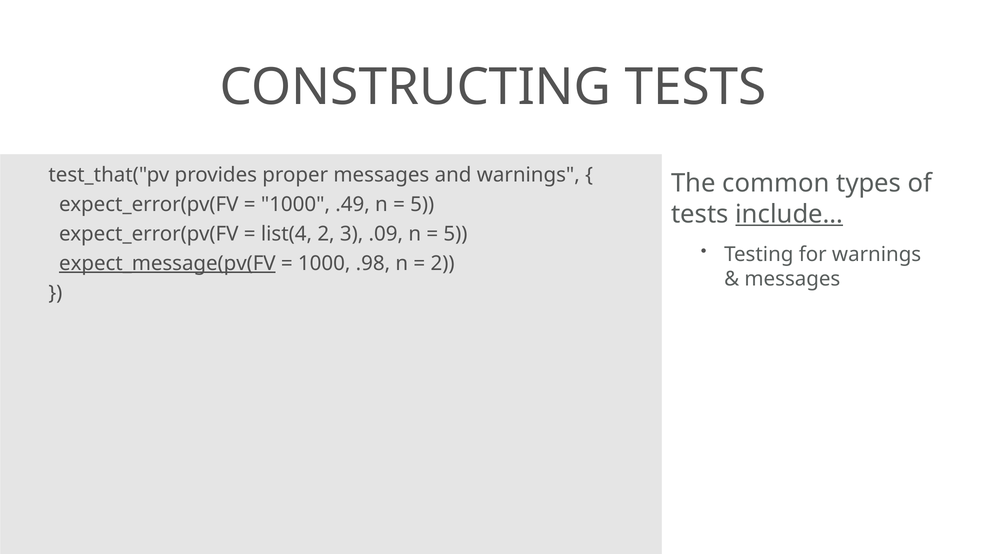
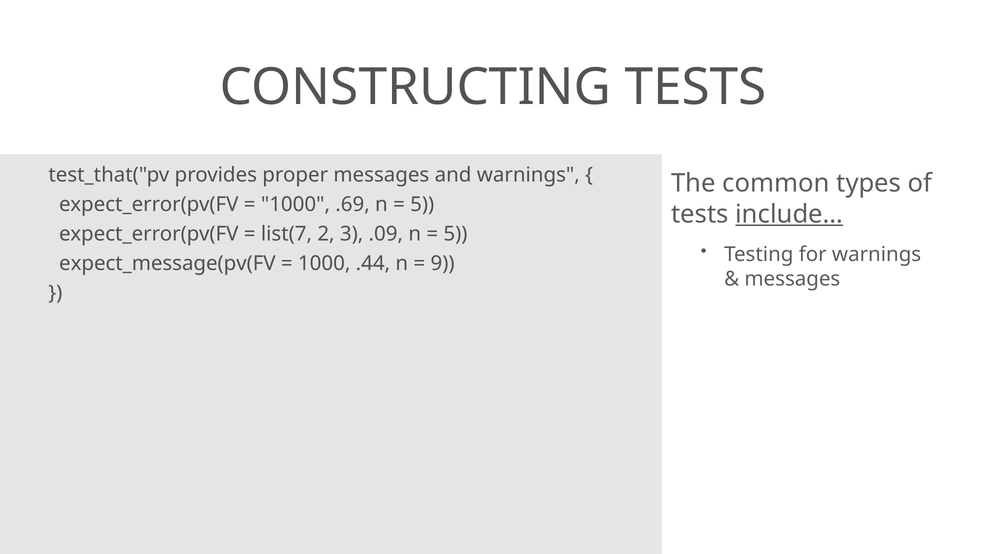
.49: .49 -> .69 (353, 205)
list(4: list(4 -> list(7 (286, 234)
expect_message(pv(FV underline: present -> none (167, 264)
.98: .98 -> .44 (373, 264)
2: 2 -> 9 (443, 264)
